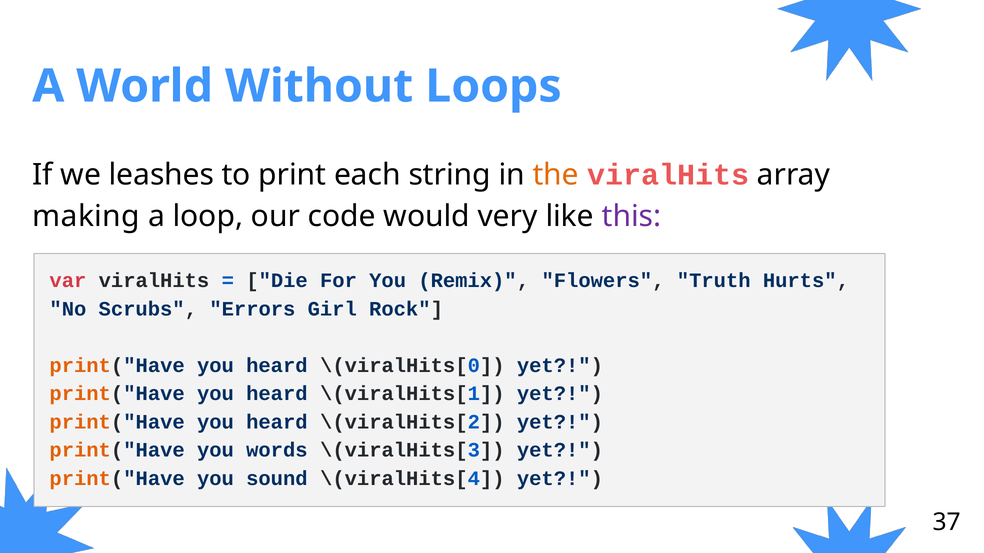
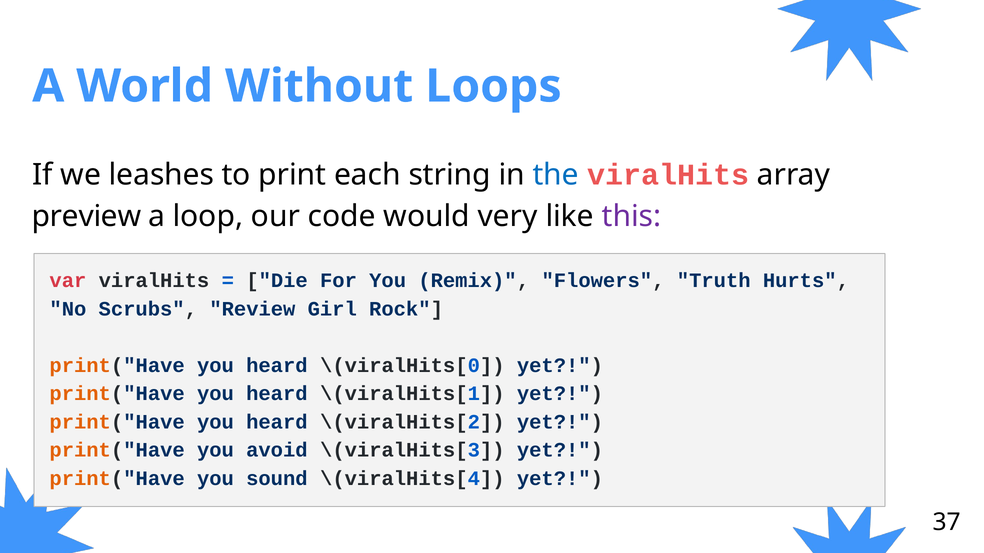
the colour: orange -> blue (556, 175)
making: making -> preview (86, 216)
Errors: Errors -> Review (252, 309)
words: words -> avoid (277, 451)
